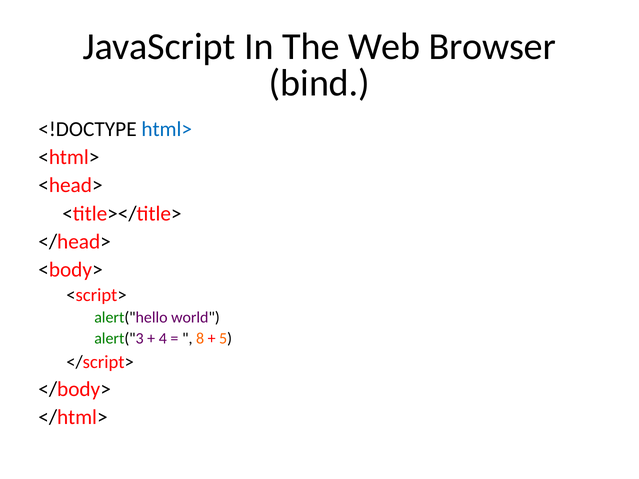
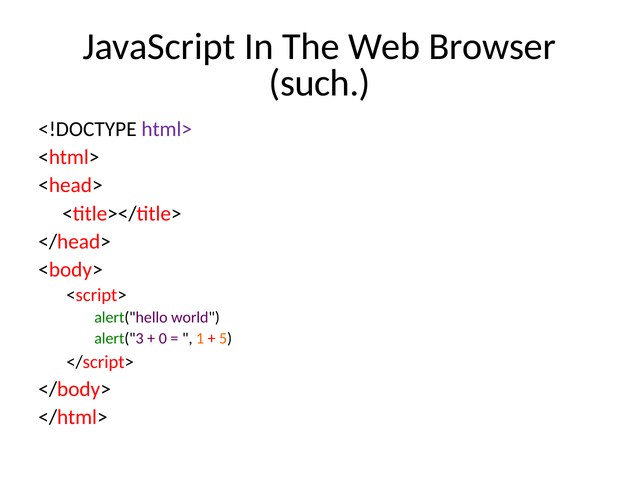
bind: bind -> such (320, 83)
html> colour: blue -> purple (167, 129)
4: 4 -> 0 (163, 339)
8: 8 -> 1 (200, 339)
